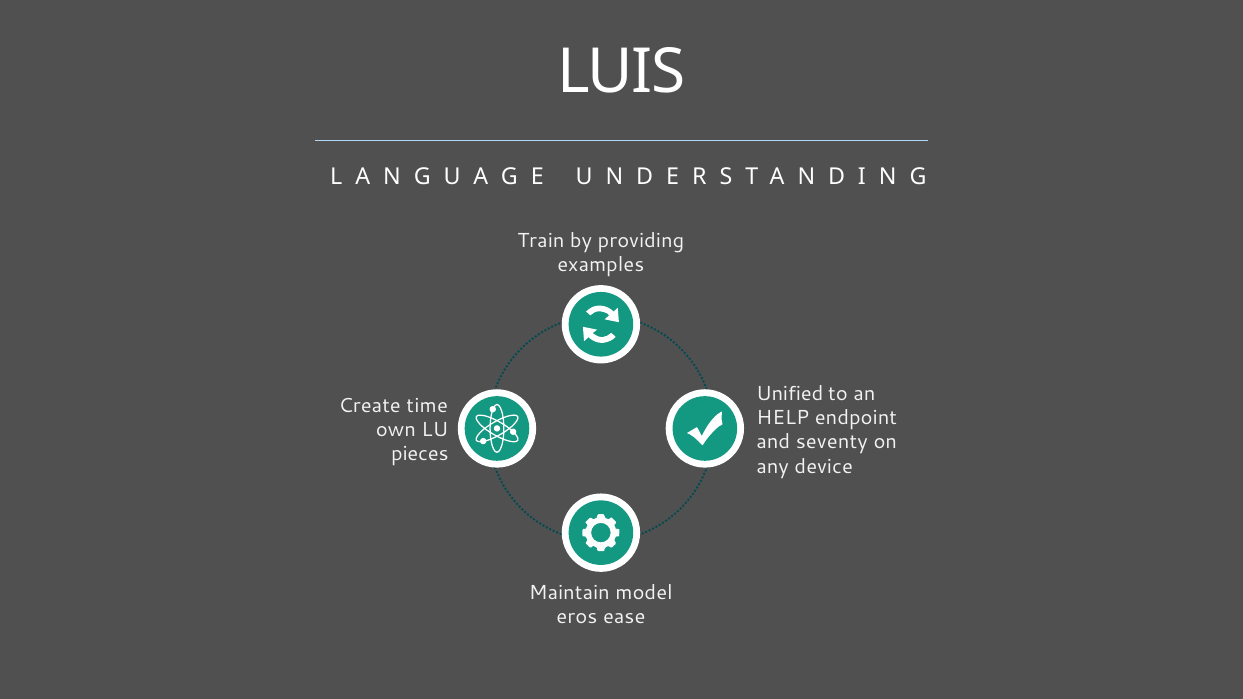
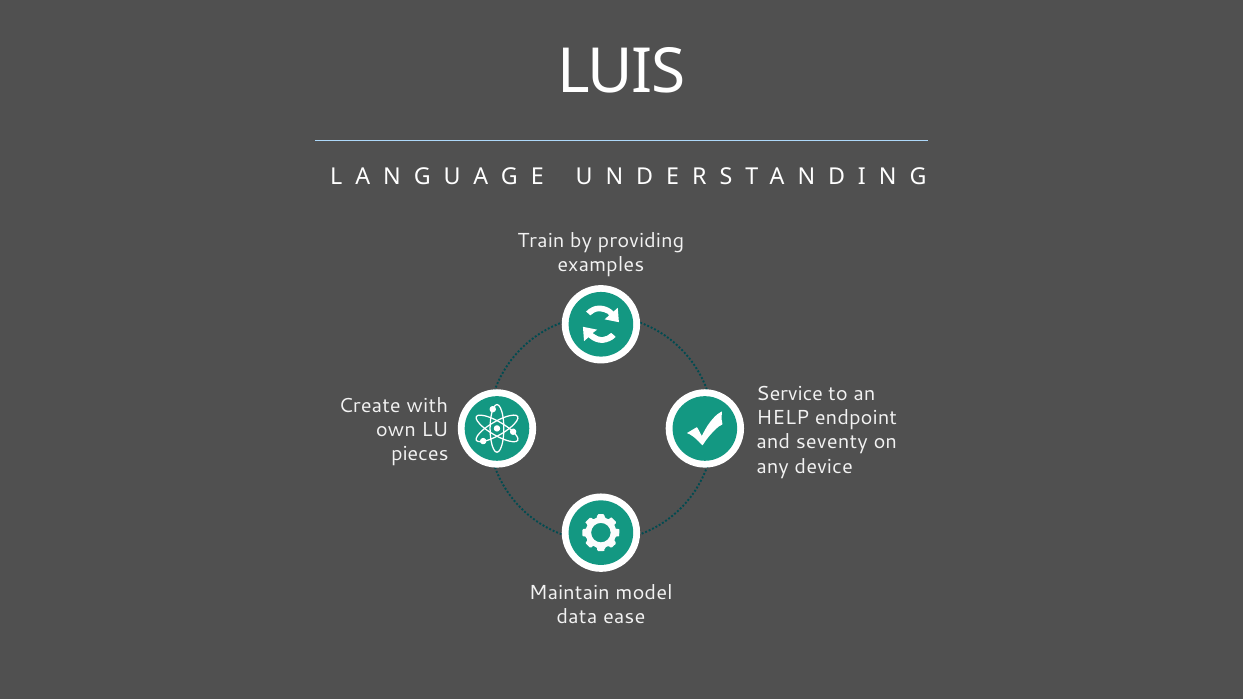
Unified: Unified -> Service (790, 393)
time: time -> with (427, 406)
eros: eros -> data (577, 617)
